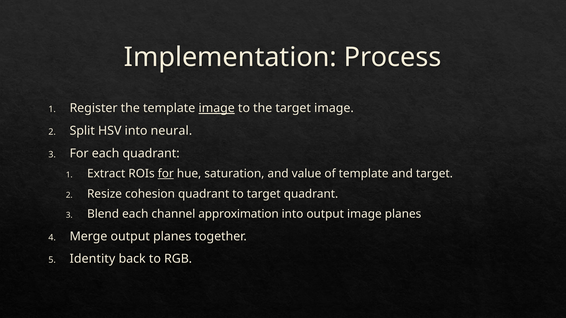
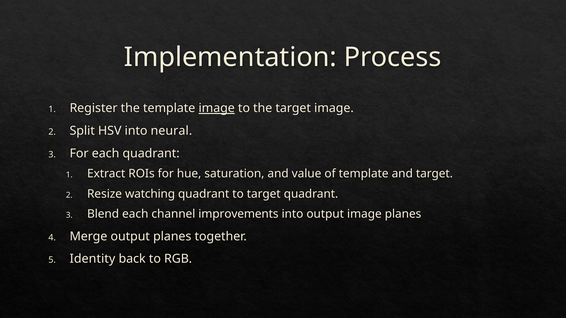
for underline: present -> none (166, 174)
cohesion: cohesion -> watching (150, 194)
approximation: approximation -> improvements (238, 214)
